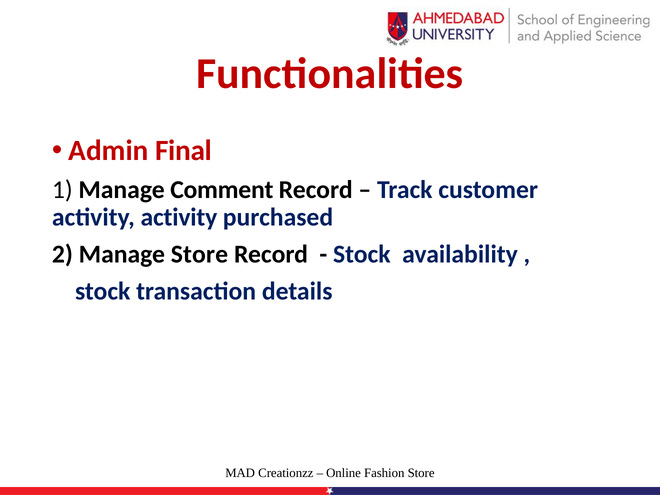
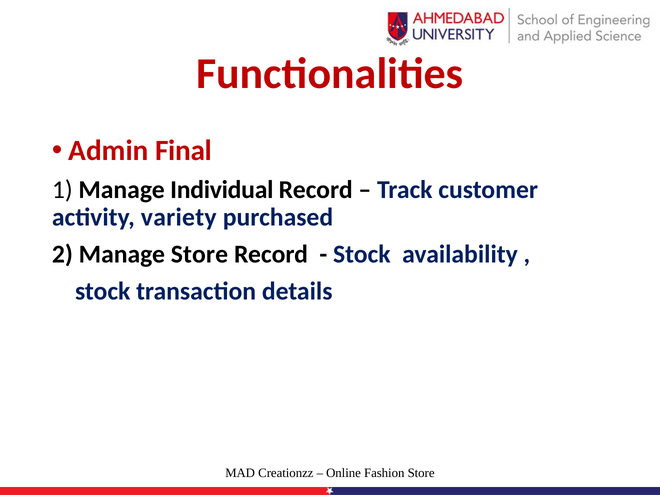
Comment: Comment -> Individual (222, 190)
activity activity: activity -> variety (179, 217)
